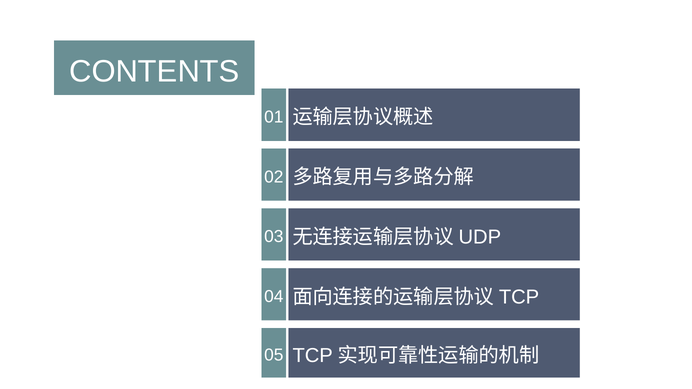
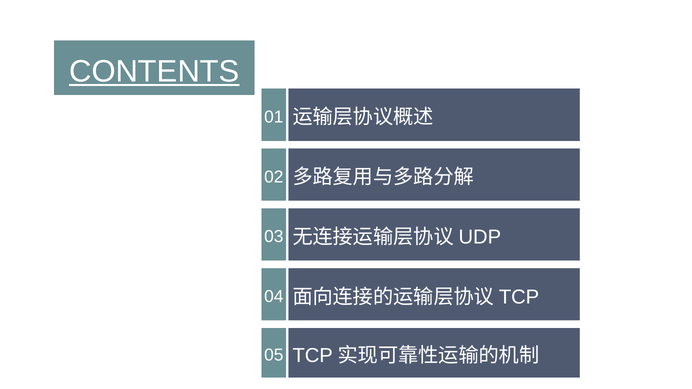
CONTENTS underline: none -> present (154, 72)
